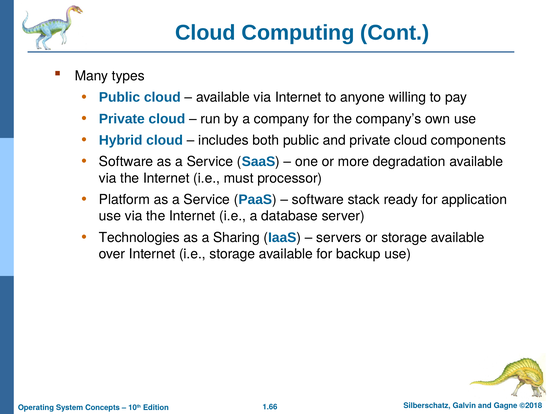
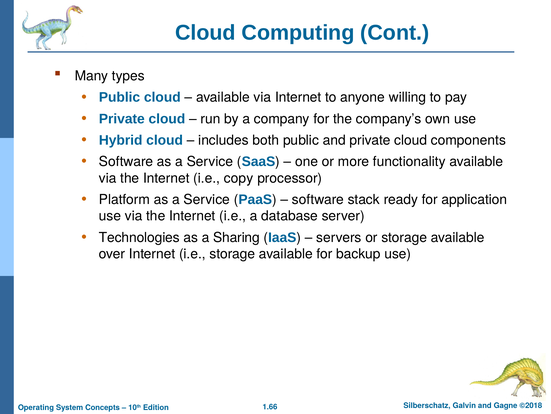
degradation: degradation -> functionality (409, 161)
must: must -> copy (239, 178)
